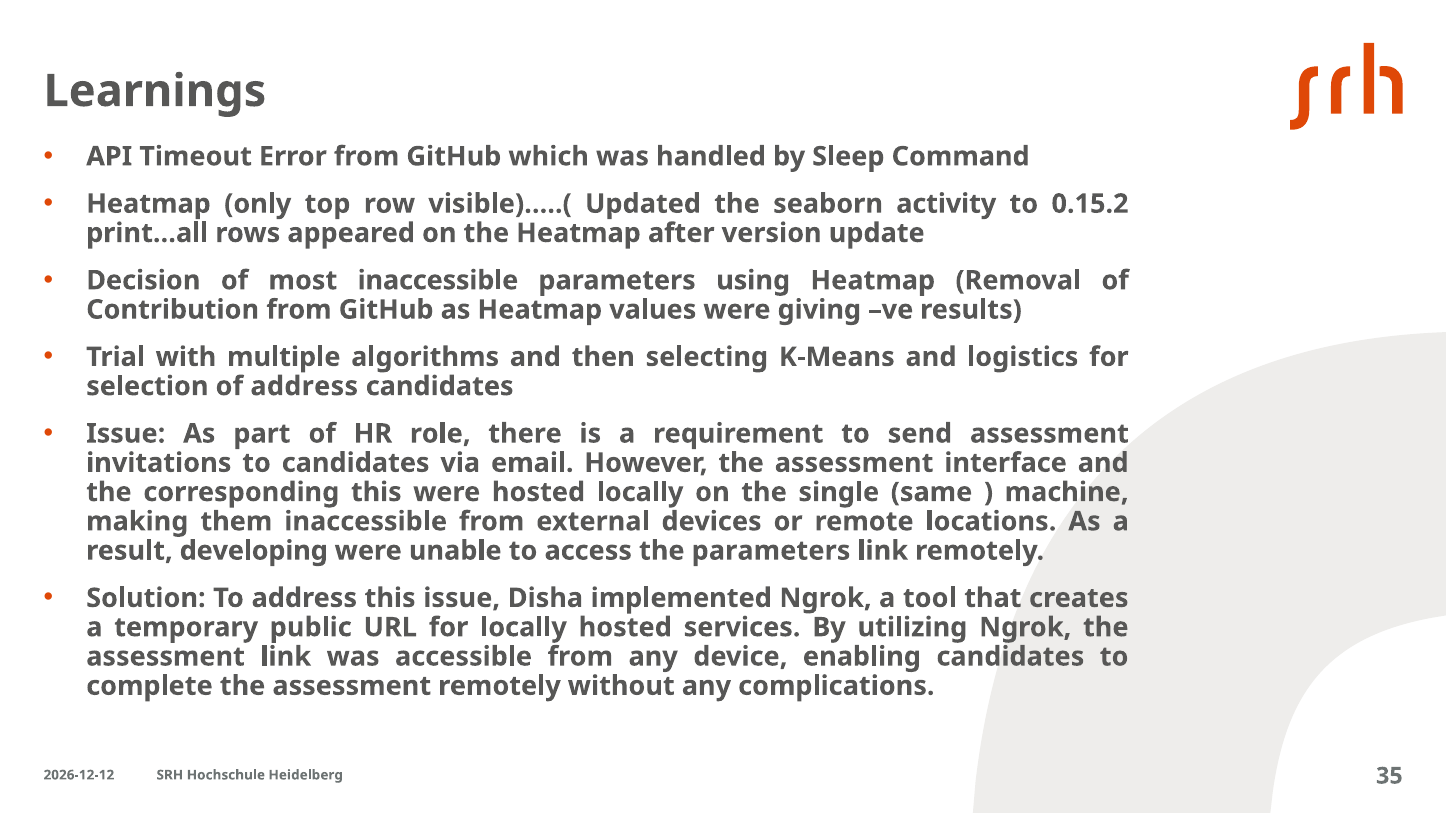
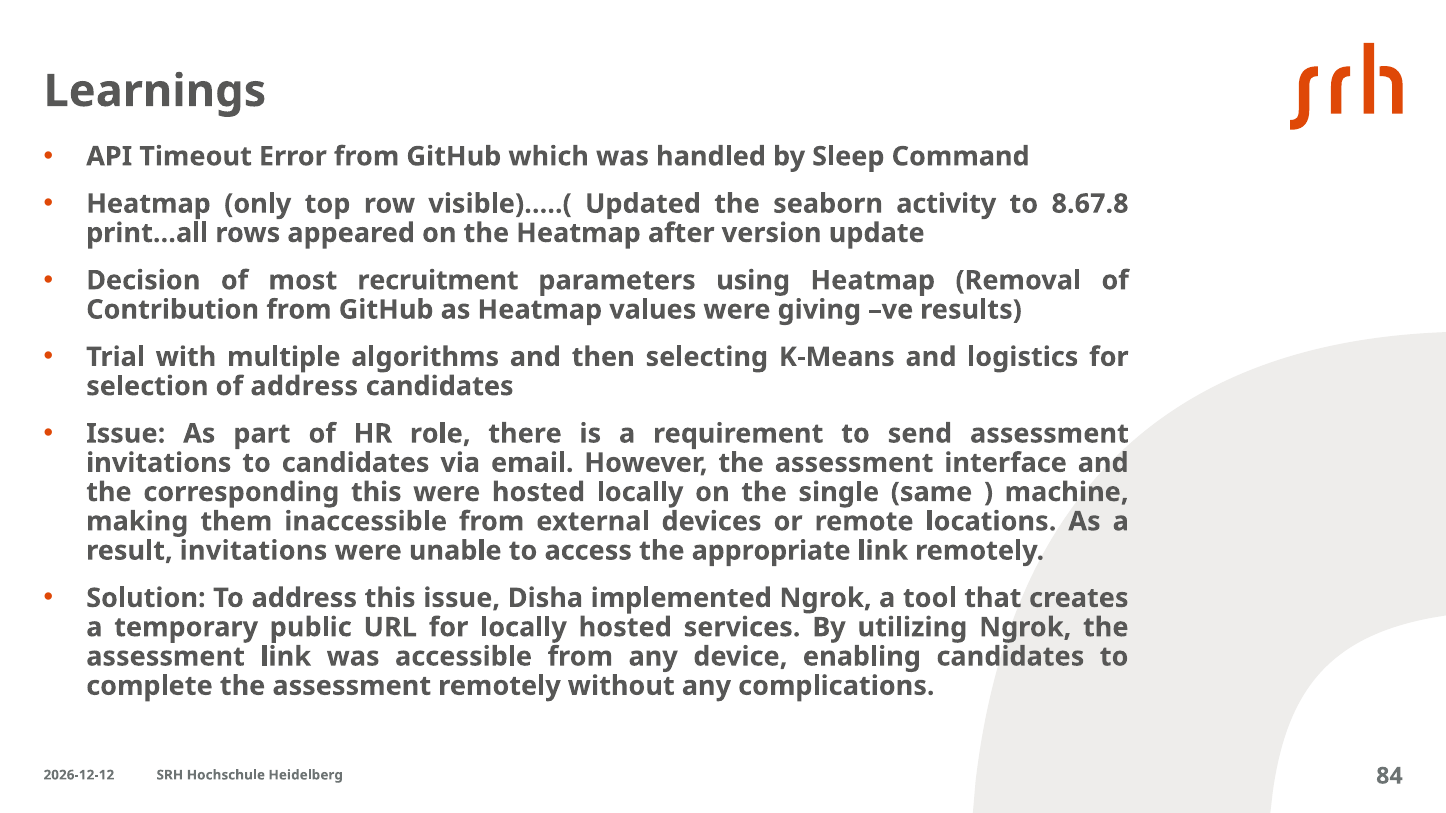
0.15.2: 0.15.2 -> 8.67.8 (1090, 204)
most inaccessible: inaccessible -> recruitment (438, 281)
result developing: developing -> invitations (253, 551)
the parameters: parameters -> appropriate (771, 551)
35: 35 -> 84 (1389, 776)
